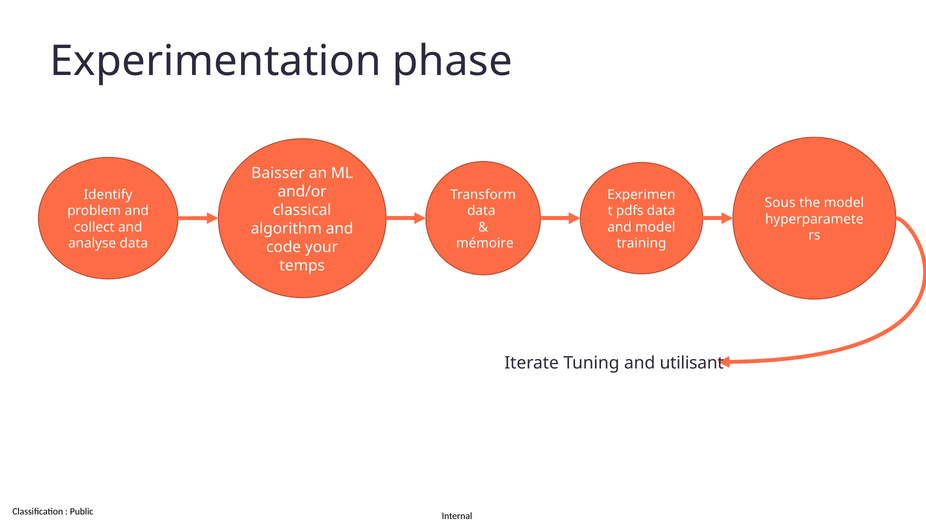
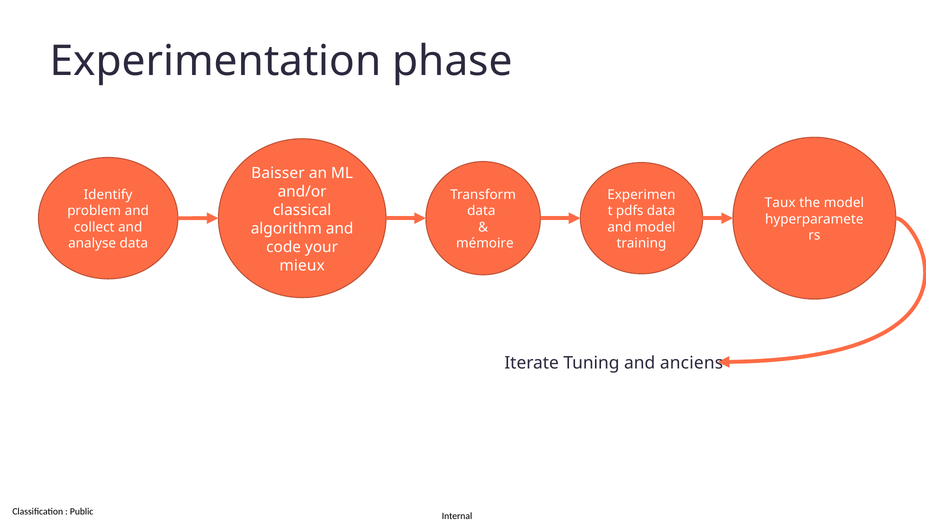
Sous: Sous -> Taux (780, 203)
temps: temps -> mieux (302, 265)
utilisant: utilisant -> anciens (692, 363)
